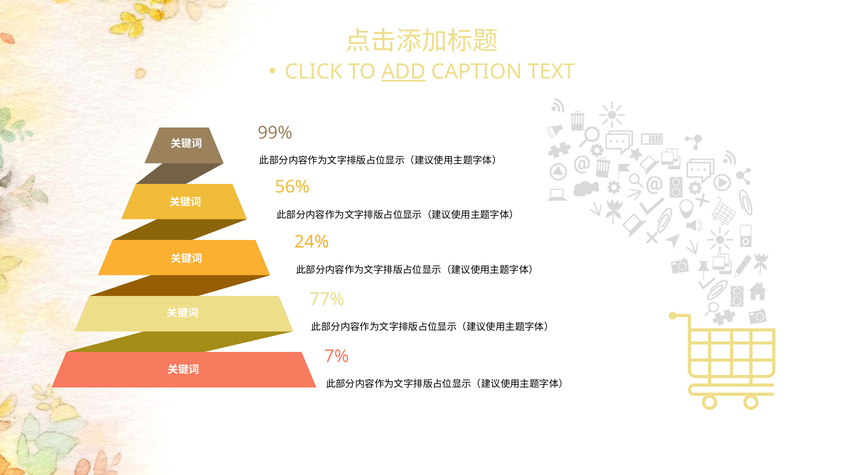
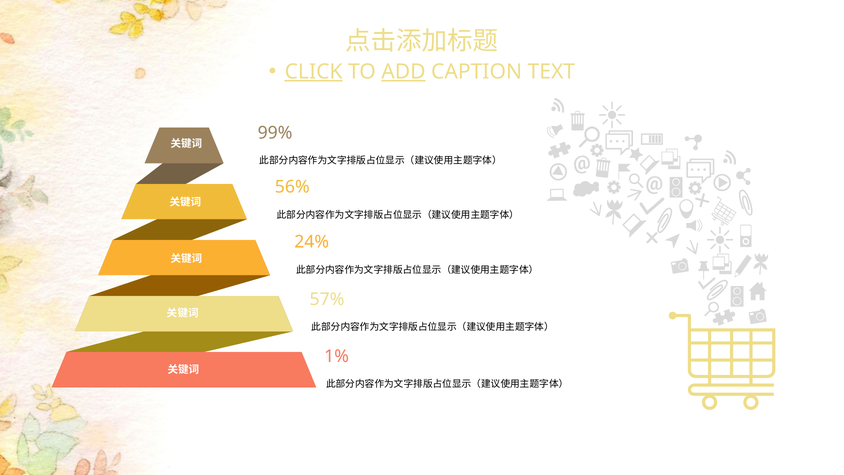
CLICK underline: none -> present (314, 72)
77%: 77% -> 57% (327, 299)
7%: 7% -> 1% (337, 356)
